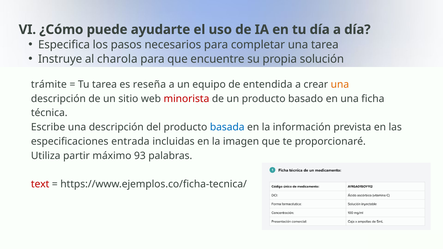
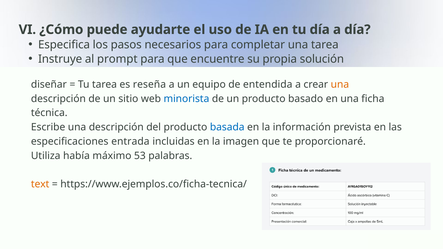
charola: charola -> prompt (117, 59)
trámite: trámite -> diseñar (49, 85)
minorista colour: red -> blue (186, 99)
partir: partir -> había (76, 156)
93: 93 -> 53 (140, 156)
text colour: red -> orange (40, 184)
